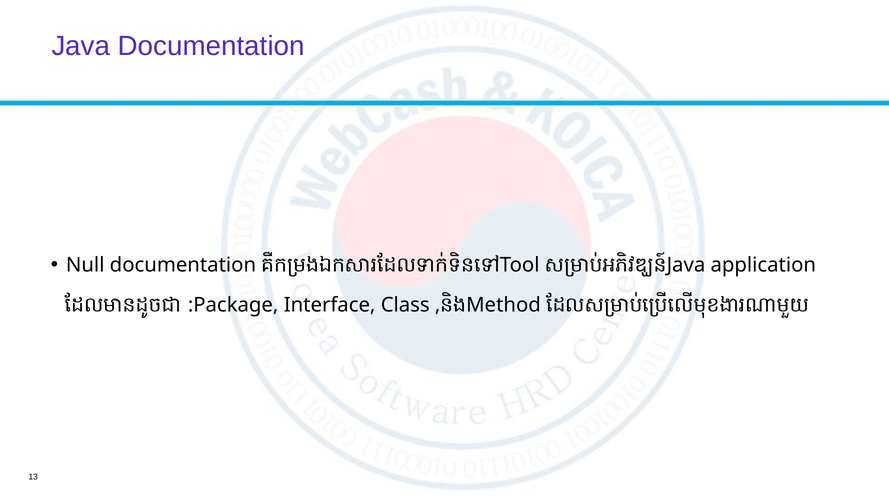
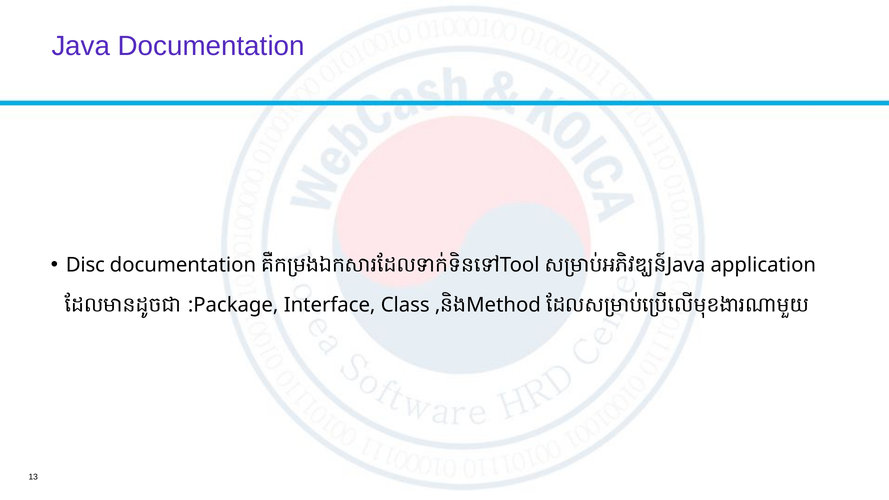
Null: Null -> Disc (85, 265)
